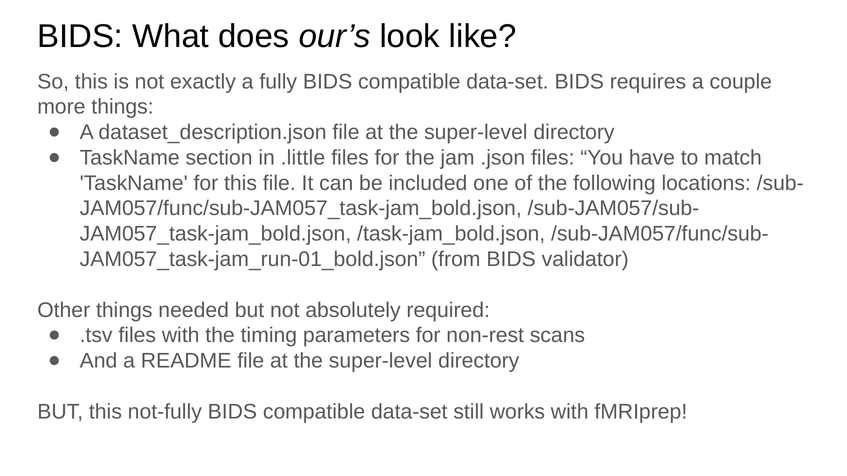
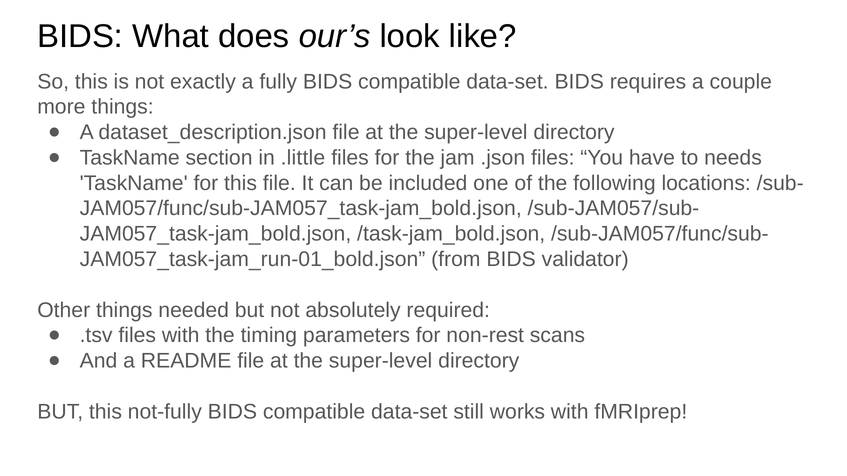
match: match -> needs (733, 158)
